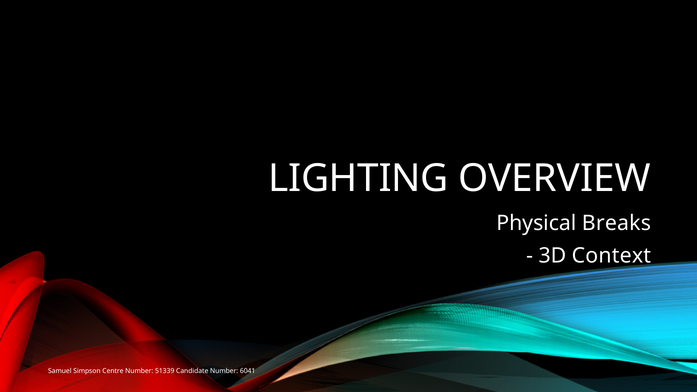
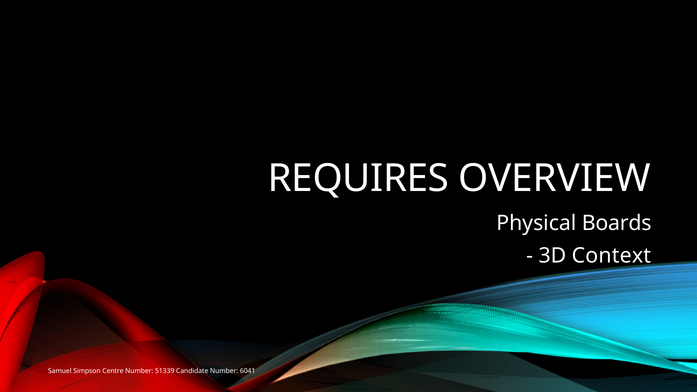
LIGHTING: LIGHTING -> REQUIRES (359, 179)
Breaks: Breaks -> Boards (617, 223)
